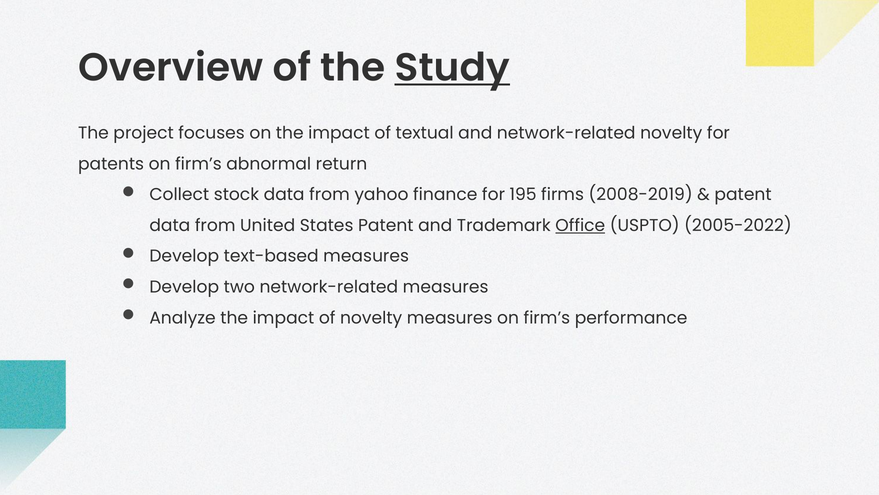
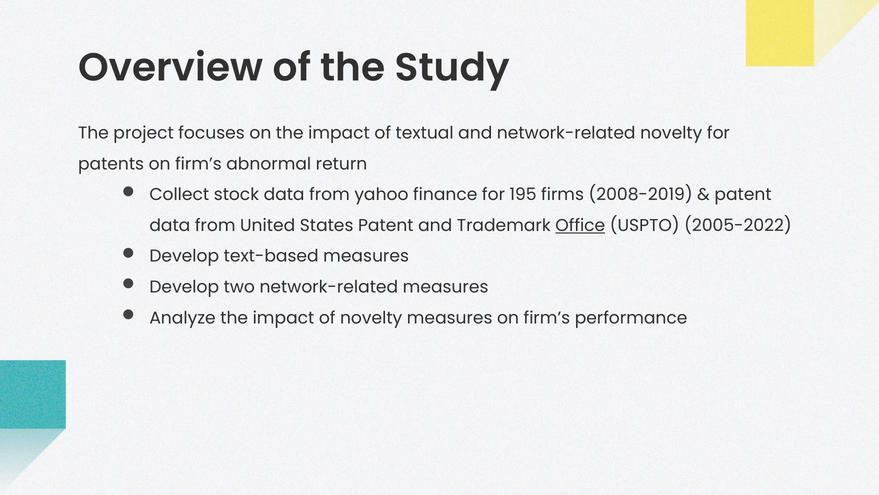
Study underline: present -> none (452, 68)
